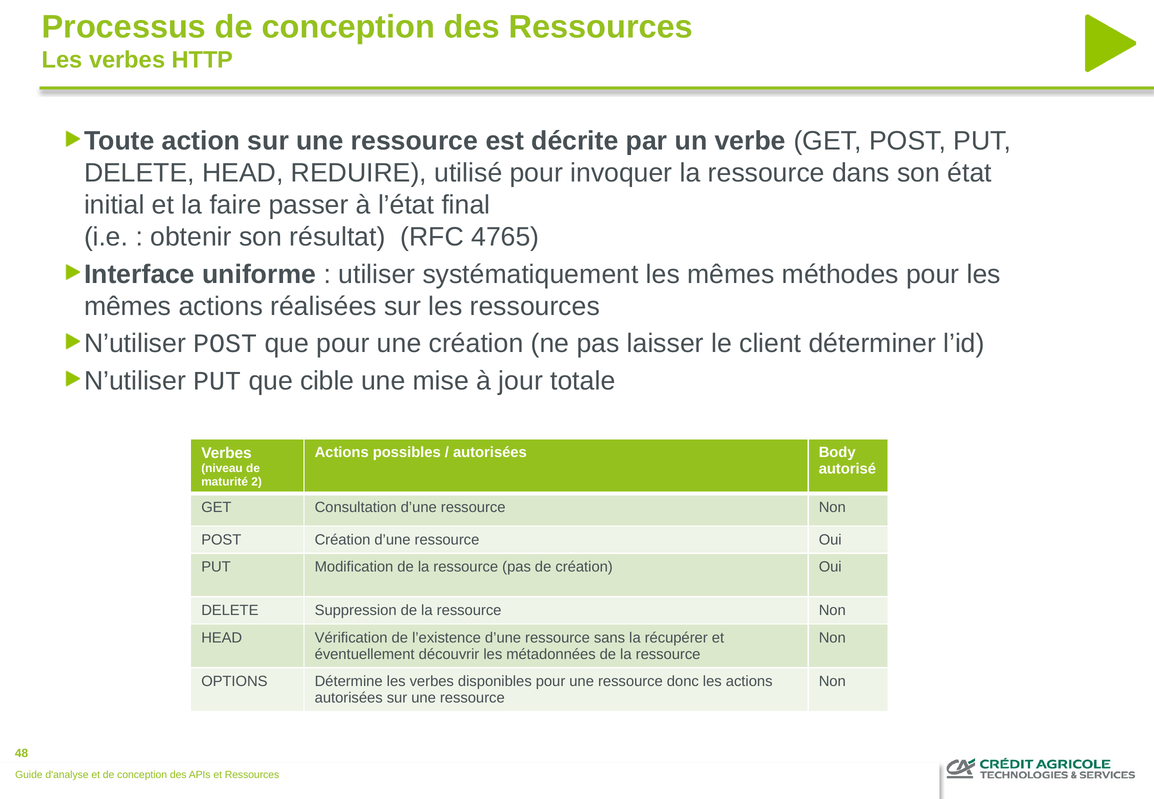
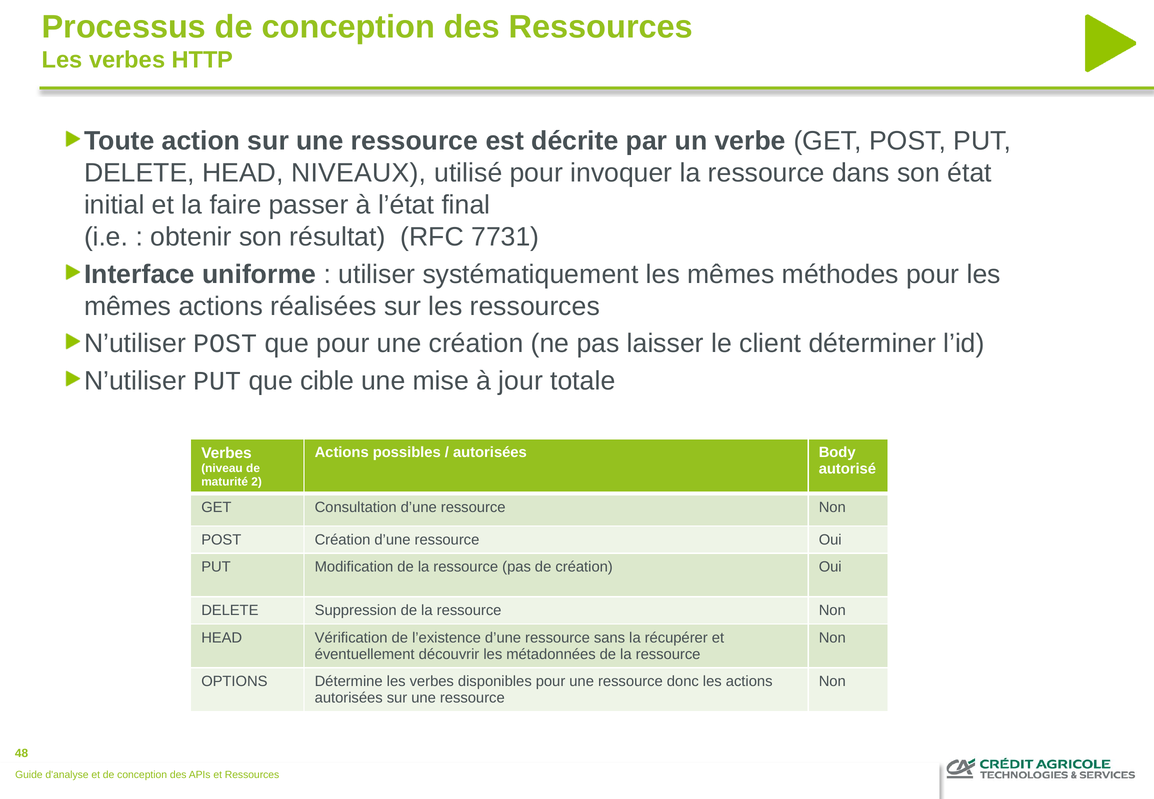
REDUIRE: REDUIRE -> NIVEAUX (359, 173)
4765: 4765 -> 7731 (505, 237)
